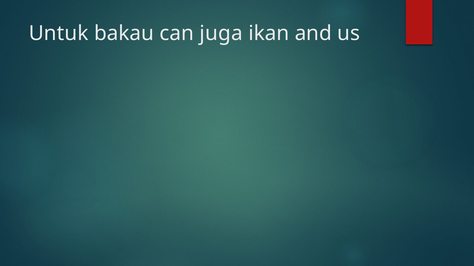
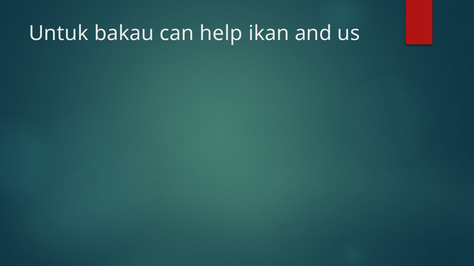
juga: juga -> help (221, 33)
